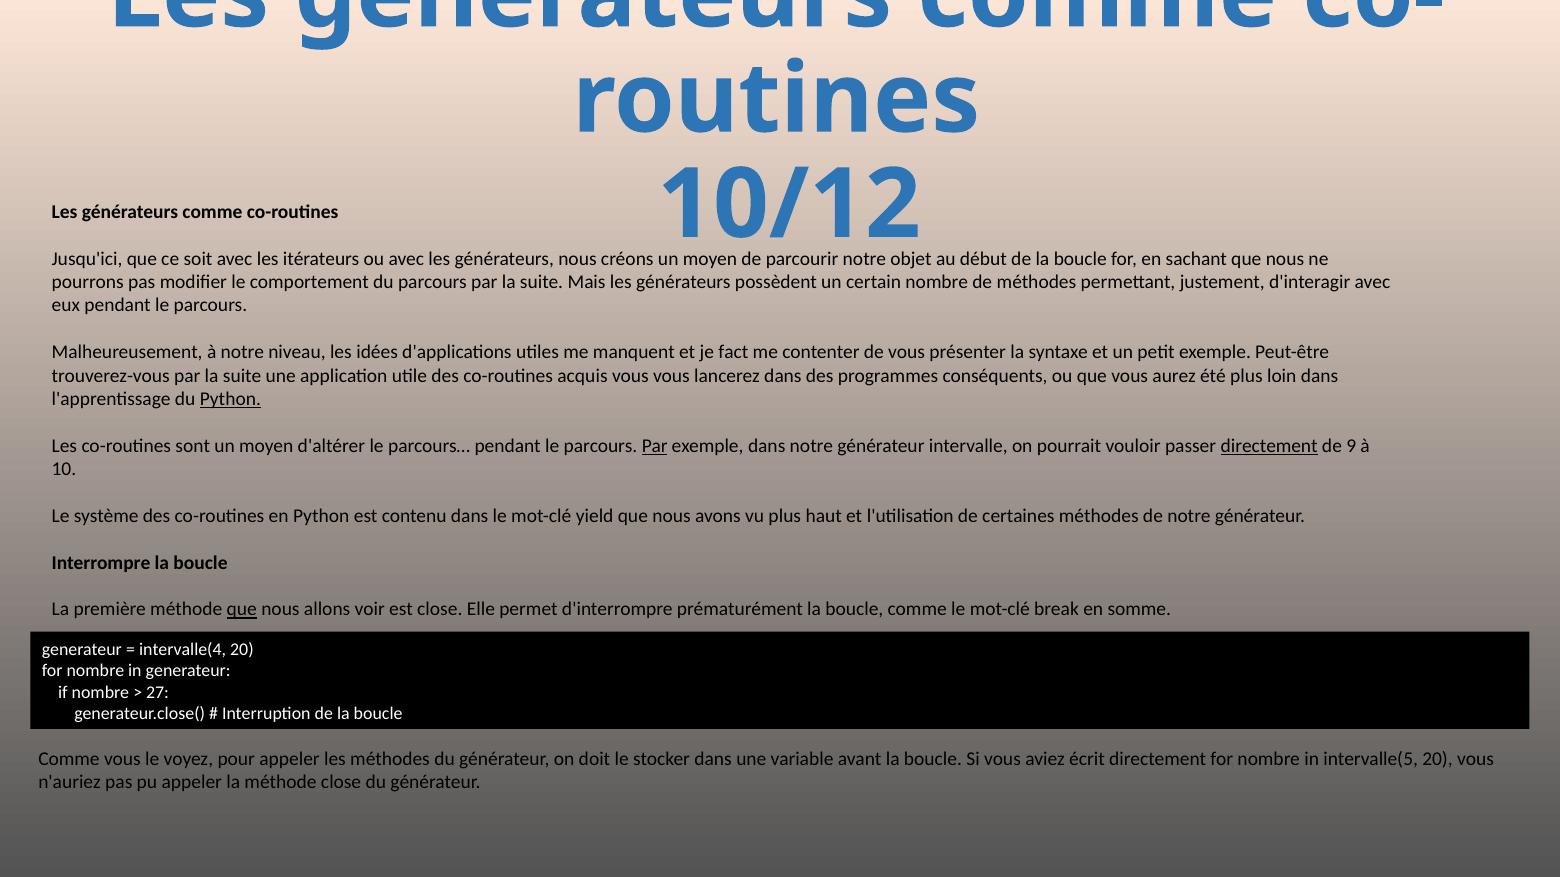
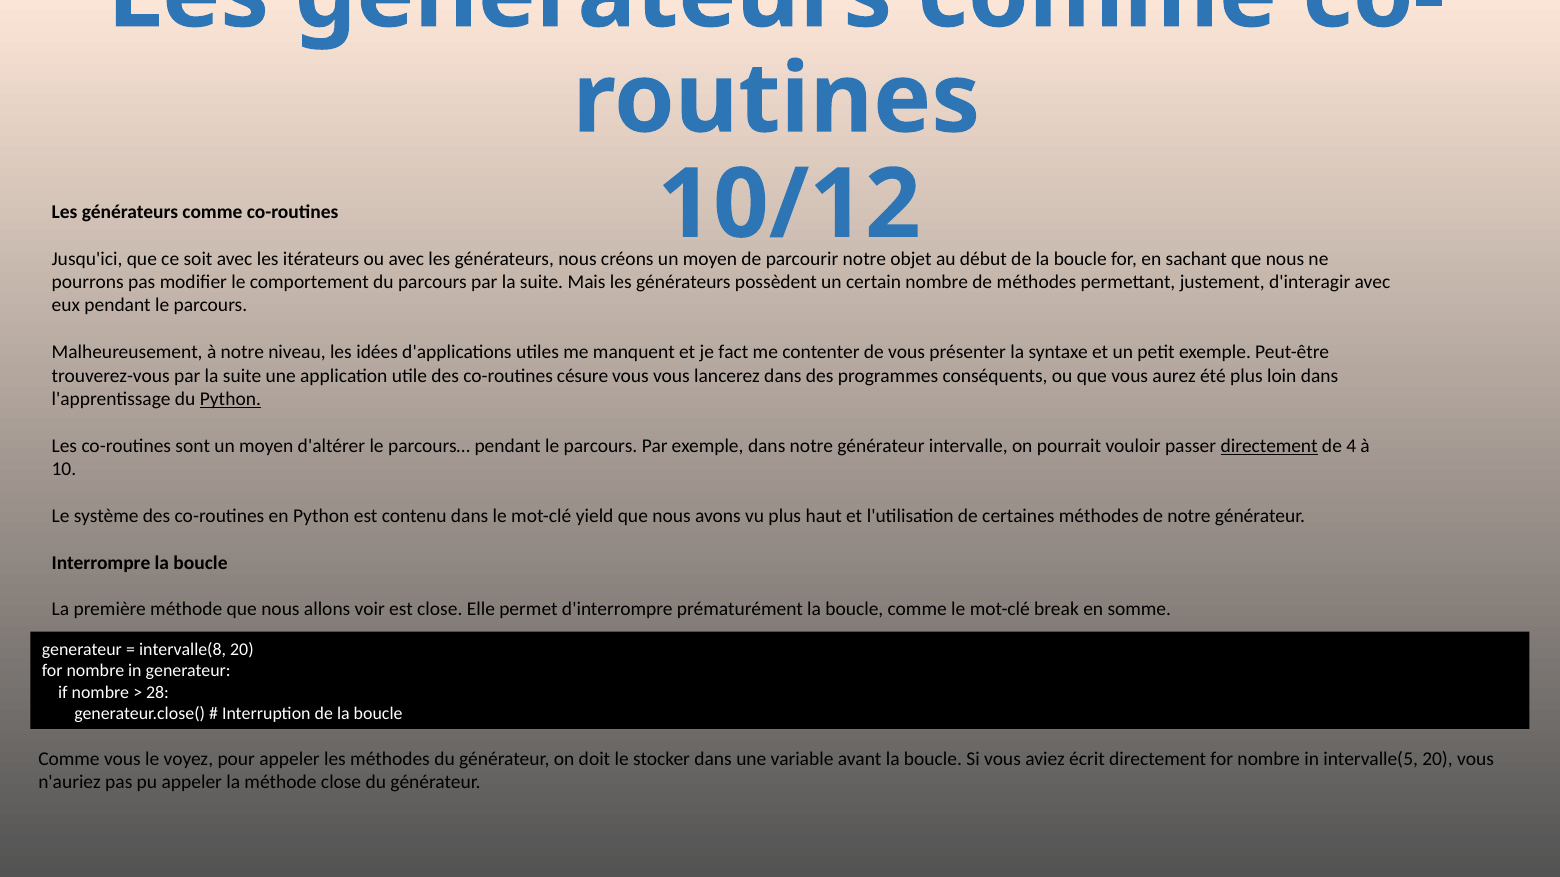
acquis: acquis -> césure (583, 376)
Par underline: present -> none (655, 446)
9: 9 -> 4 (1351, 446)
que underline: present -> none (242, 610)
intervalle(4: intervalle(4 -> intervalle(8 (183, 650)
27: 27 -> 28 (158, 693)
